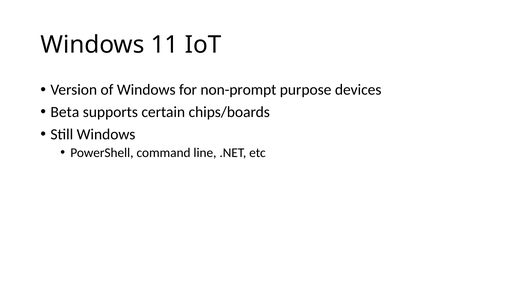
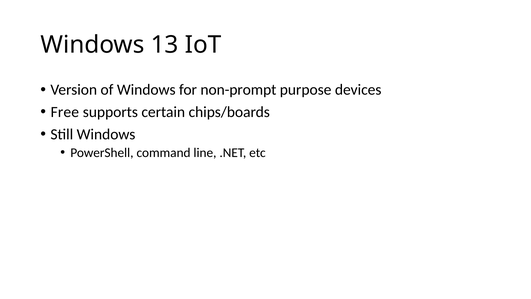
11: 11 -> 13 (165, 45)
Beta: Beta -> Free (65, 112)
